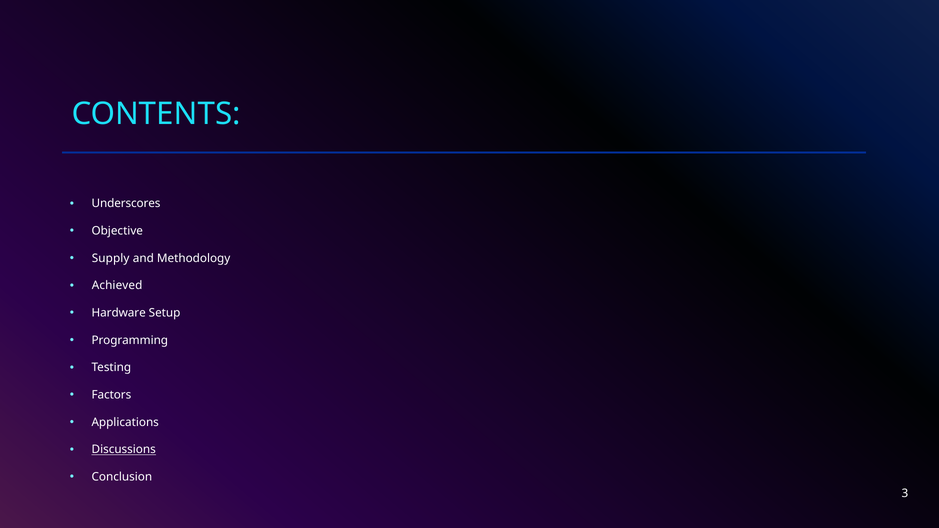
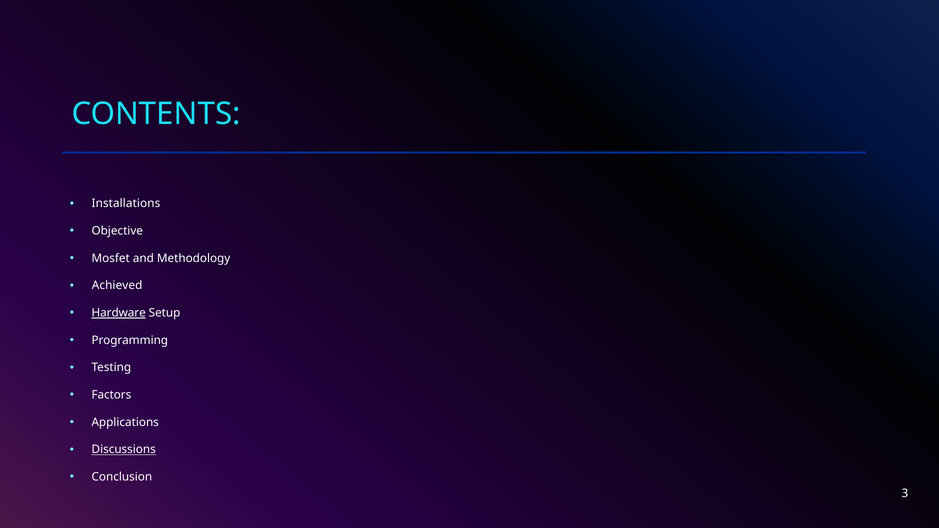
Underscores: Underscores -> Installations (126, 204)
Supply: Supply -> Mosfet (111, 258)
Hardware underline: none -> present (119, 313)
